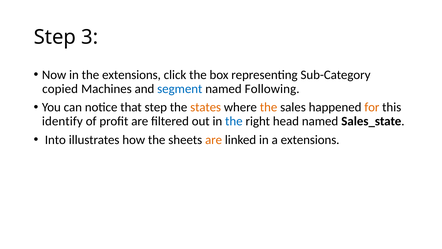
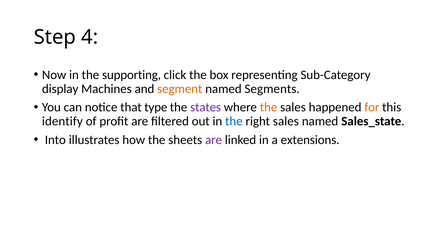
3: 3 -> 4 (90, 37)
the extensions: extensions -> supporting (132, 75)
copied: copied -> display (60, 89)
segment colour: blue -> orange (180, 89)
Following: Following -> Segments (272, 89)
that step: step -> type (156, 107)
states colour: orange -> purple (206, 107)
right head: head -> sales (286, 121)
are colour: orange -> purple (214, 140)
